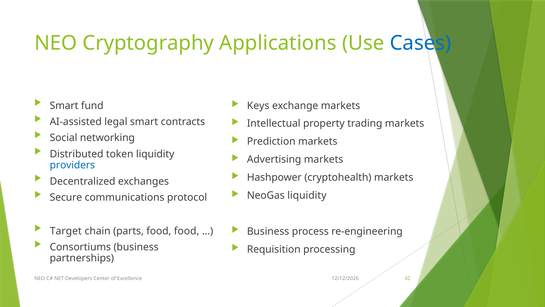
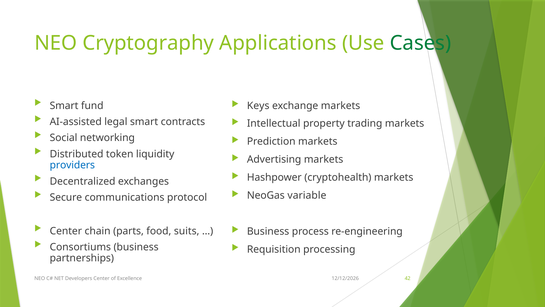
Cases colour: blue -> green (420, 43)
NeoGas liquidity: liquidity -> variable (307, 195)
Target: Target -> Center (66, 231)
food food: food -> suits (187, 231)
